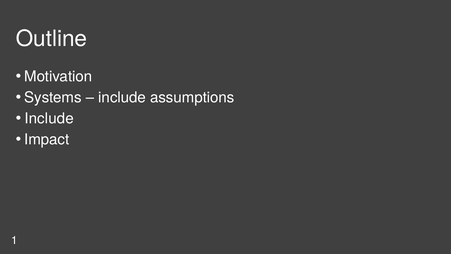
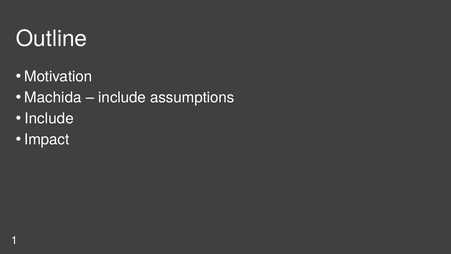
Systems: Systems -> Machida (53, 97)
